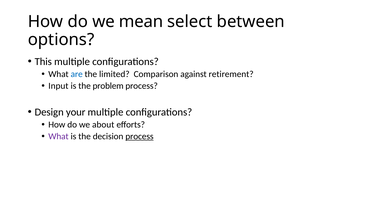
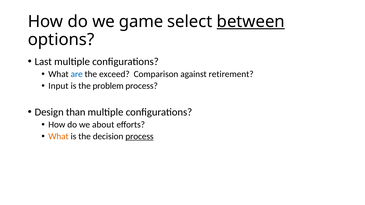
mean: mean -> game (141, 22)
between underline: none -> present (251, 22)
This: This -> Last (43, 62)
limited: limited -> exceed (114, 74)
your: your -> than (76, 112)
What colour: purple -> orange (58, 137)
